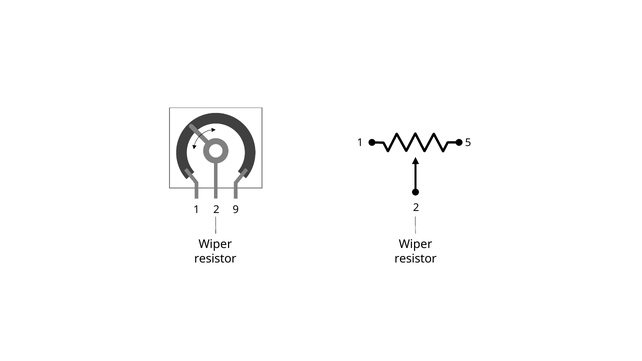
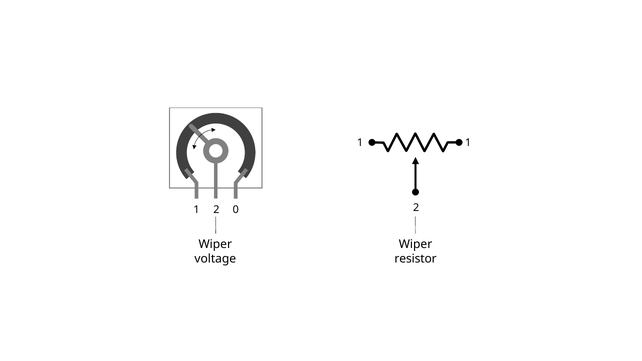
1 5: 5 -> 1 (468, 143)
9: 9 -> 0 (236, 210)
resistor: resistor -> voltage (215, 259)
